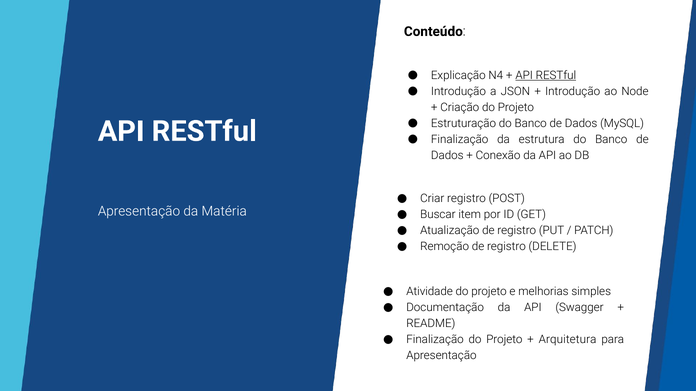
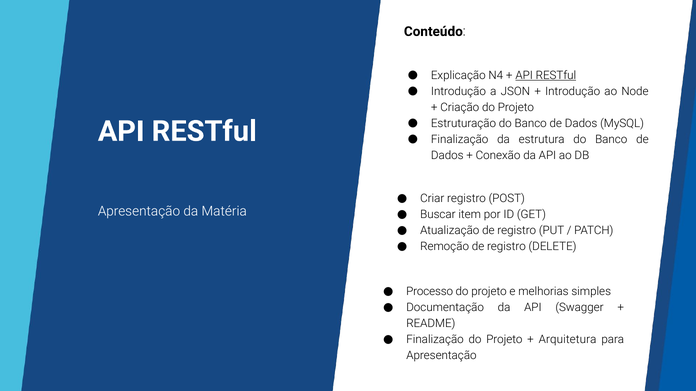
Atividade: Atividade -> Processo (430, 292)
